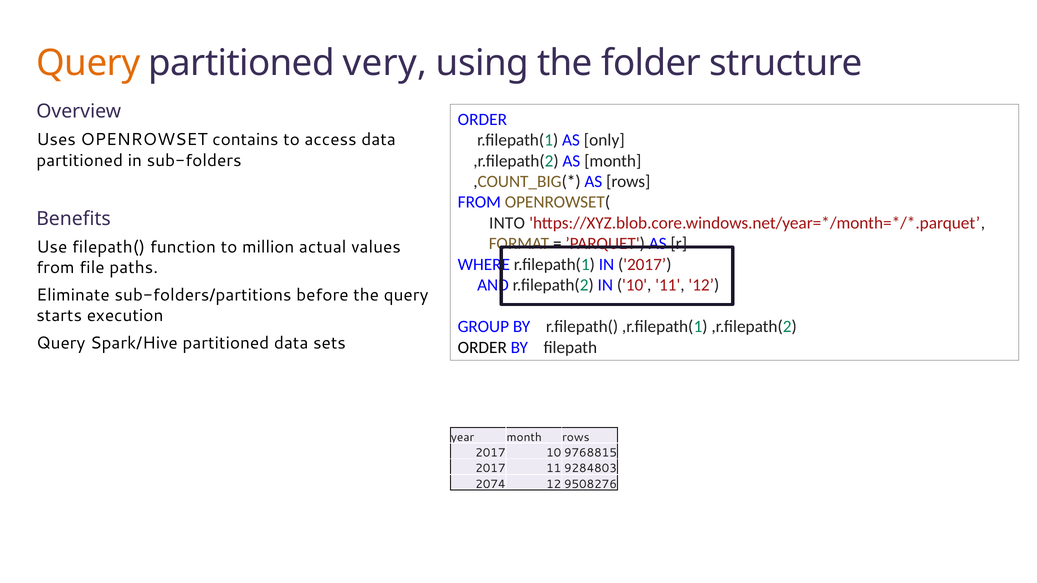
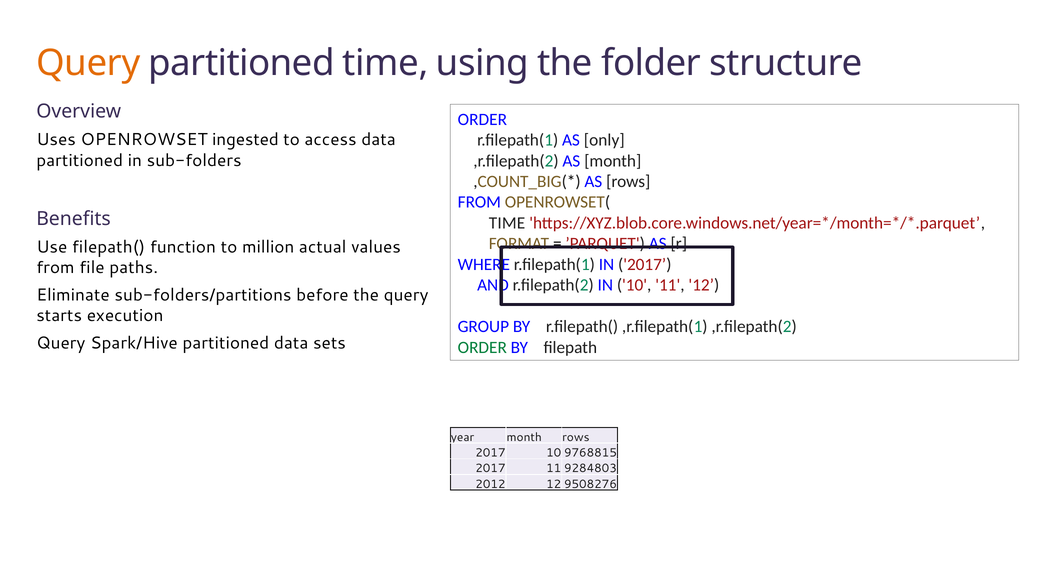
partitioned very: very -> time (385, 63)
contains: contains -> ingested (245, 140)
INTO: INTO -> TIME (507, 223)
ORDER colour: black -> green (482, 347)
2074: 2074 -> 2012 (490, 484)
